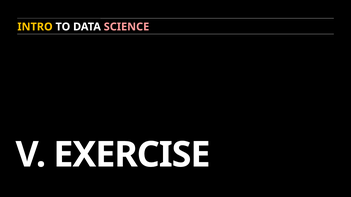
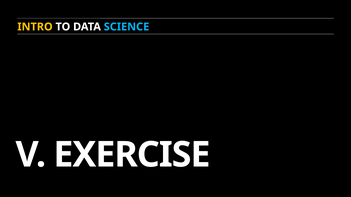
SCIENCE colour: pink -> light blue (126, 27)
